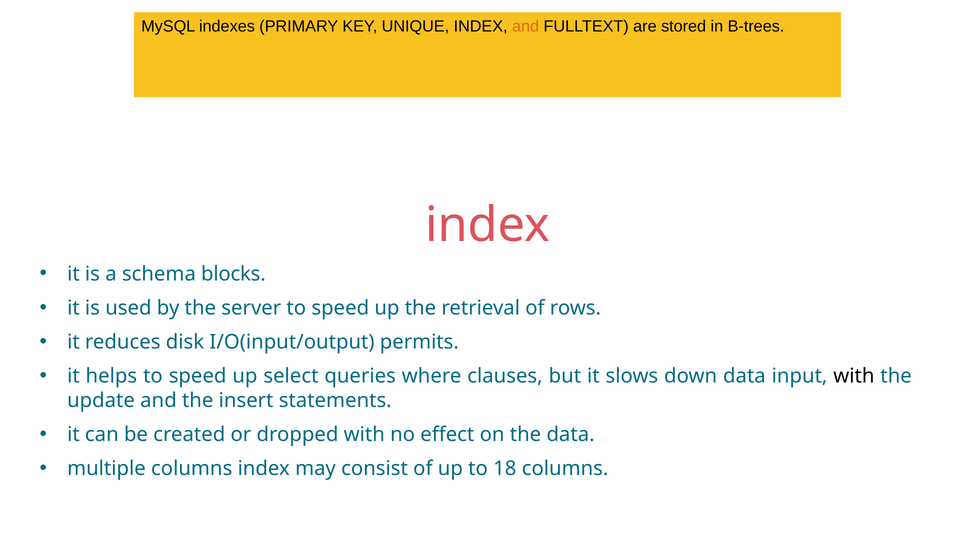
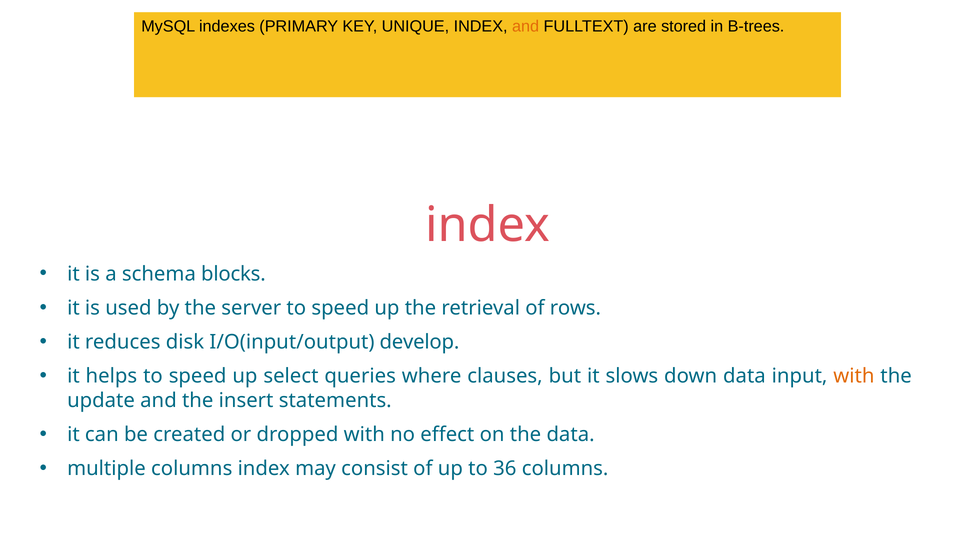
permits: permits -> develop (419, 342)
with colour: black -> orange (854, 377)
18: 18 -> 36 (505, 469)
